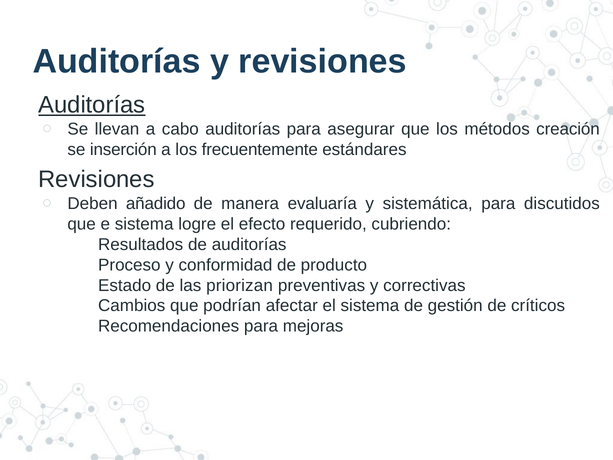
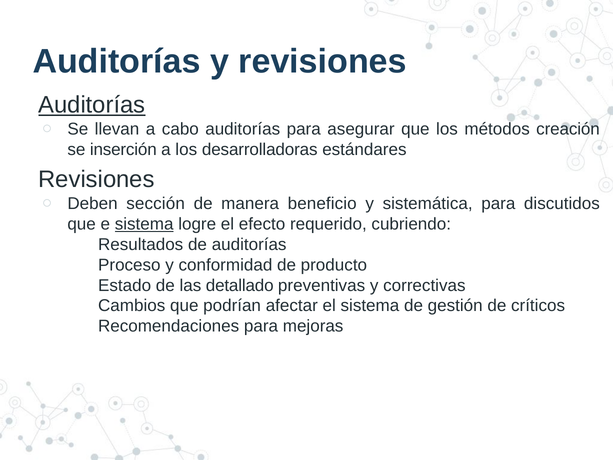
frecuentemente: frecuentemente -> desarrolladoras (260, 149)
añadido: añadido -> sección (156, 203)
evaluaría: evaluaría -> beneficio (322, 203)
sistema underline: none -> present (144, 224)
priorizan: priorizan -> detallado (240, 285)
